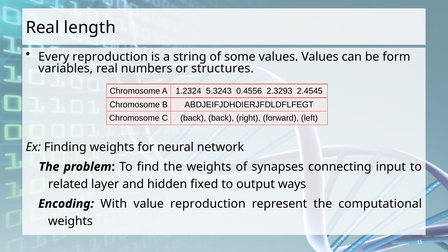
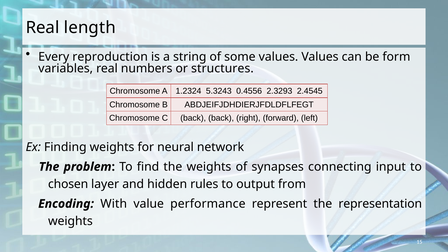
related: related -> chosen (68, 184)
fixed: fixed -> rules (204, 184)
ways: ways -> from (292, 184)
value reproduction: reproduction -> performance (208, 204)
computational: computational -> representation (380, 204)
